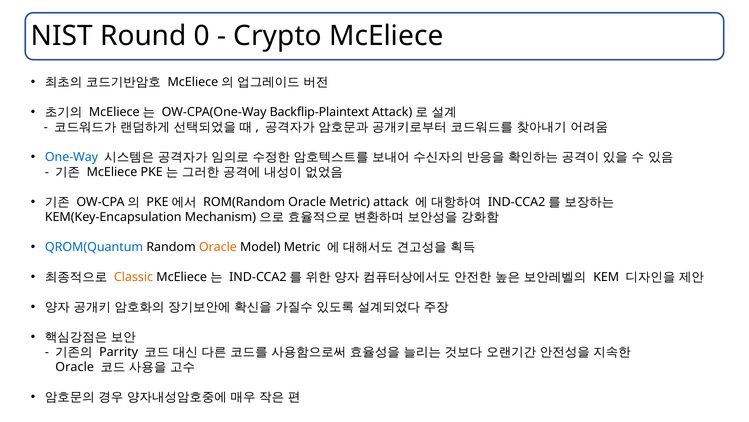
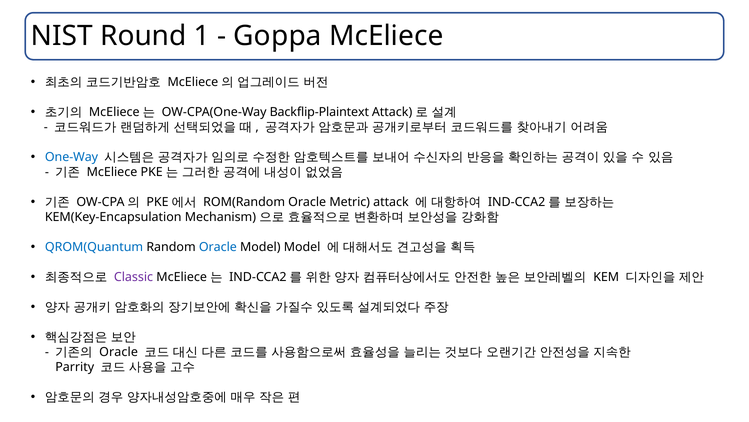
0: 0 -> 1 (202, 36)
Crypto: Crypto -> Goppa (278, 36)
Oracle colour: orange -> blue (218, 247)
Model Metric: Metric -> Model (302, 247)
Classic colour: orange -> purple (133, 277)
Parrity: Parrity -> Oracle (119, 352)
Oracle: Oracle -> Parrity (75, 367)
